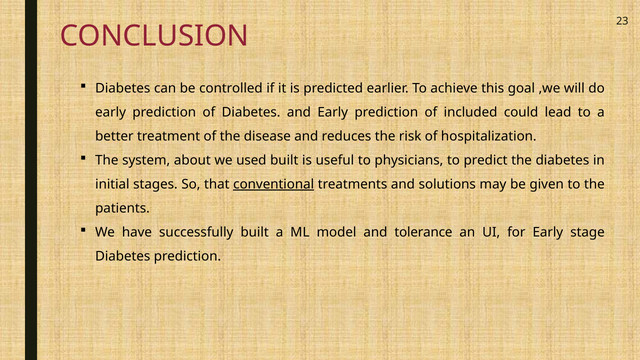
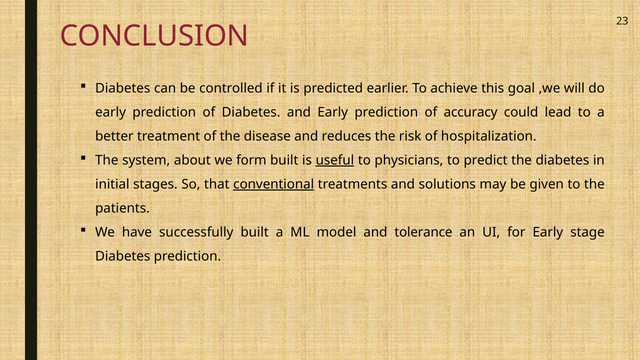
included: included -> accuracy (471, 112)
used: used -> form (251, 160)
useful underline: none -> present (335, 160)
